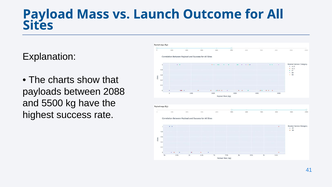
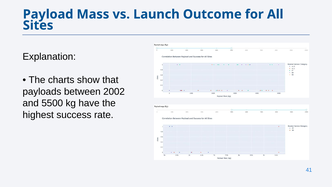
2088: 2088 -> 2002 (114, 92)
